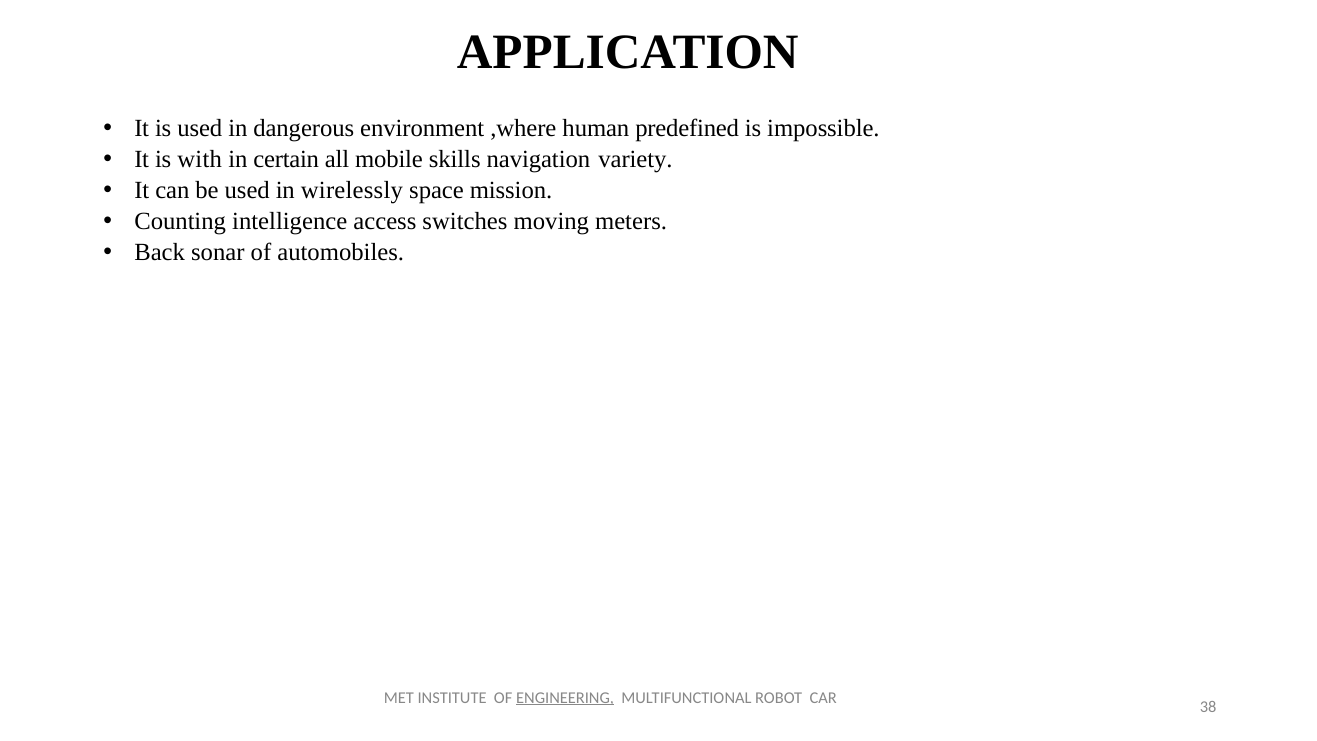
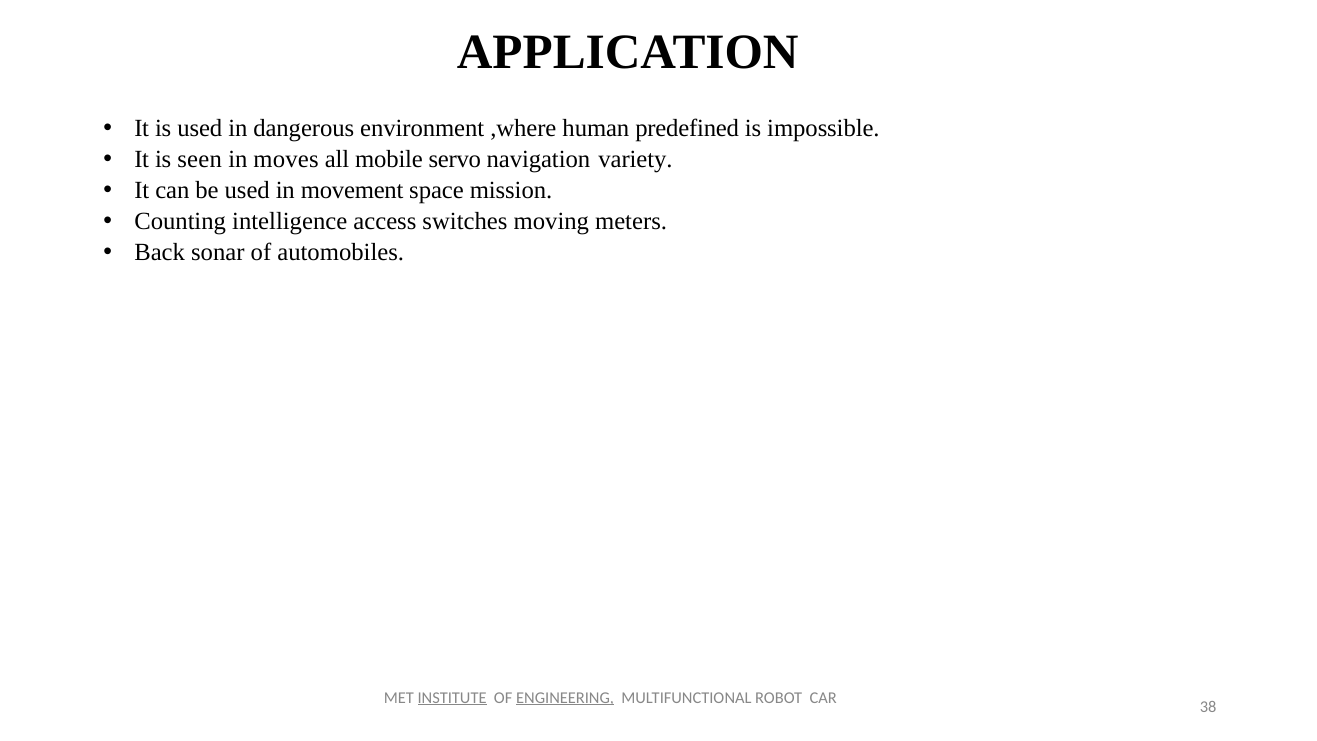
with: with -> seen (200, 159)
certain: certain -> moves (286, 159)
skills: skills -> servo (455, 159)
wirelessly: wirelessly -> movement (352, 190)
INSTITUTE underline: none -> present (452, 698)
